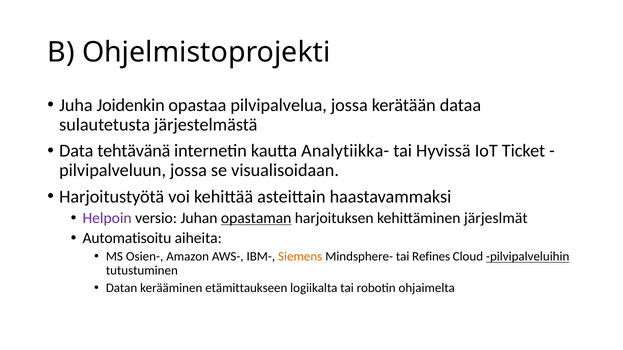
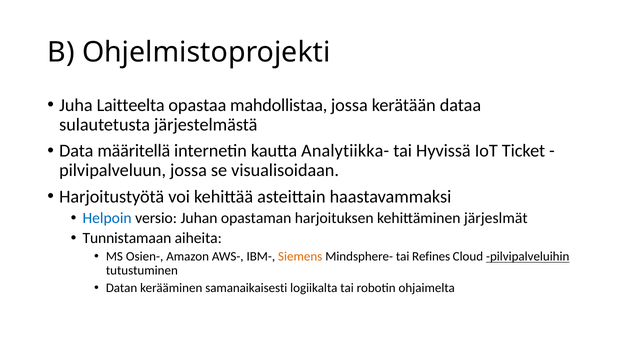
Joidenkin: Joidenkin -> Laitteelta (131, 105)
pilvipalvelua: pilvipalvelua -> mahdollistaa (279, 105)
tehtävänä: tehtävänä -> määritellä (134, 151)
Helpoin colour: purple -> blue (107, 218)
opastaman underline: present -> none (256, 218)
Automatisoitu: Automatisoitu -> Tunnistamaan (127, 238)
etämittaukseen: etämittaukseen -> samanaikaisesti (246, 288)
